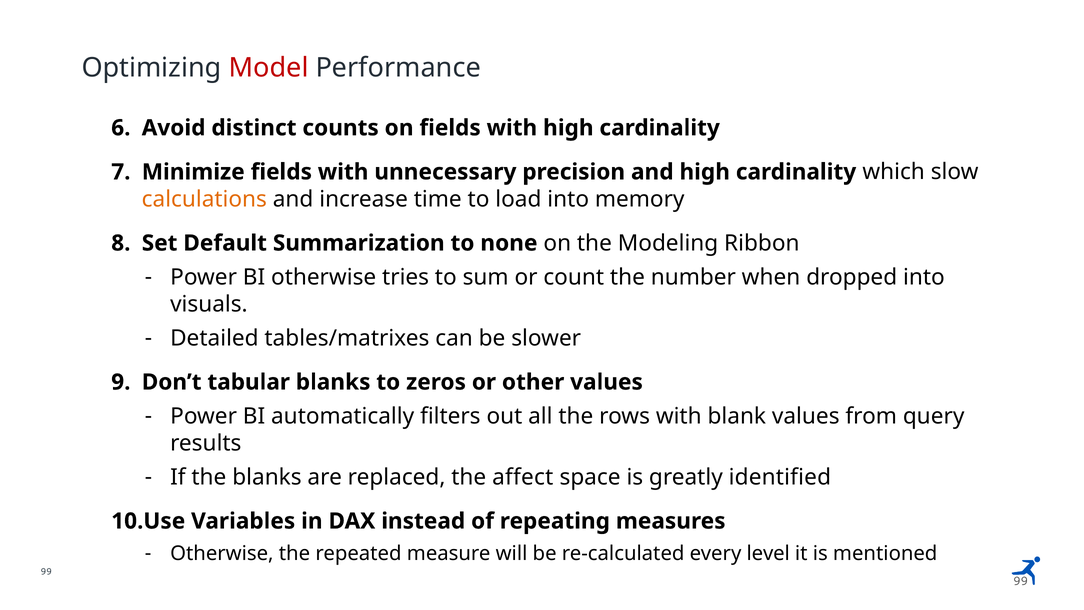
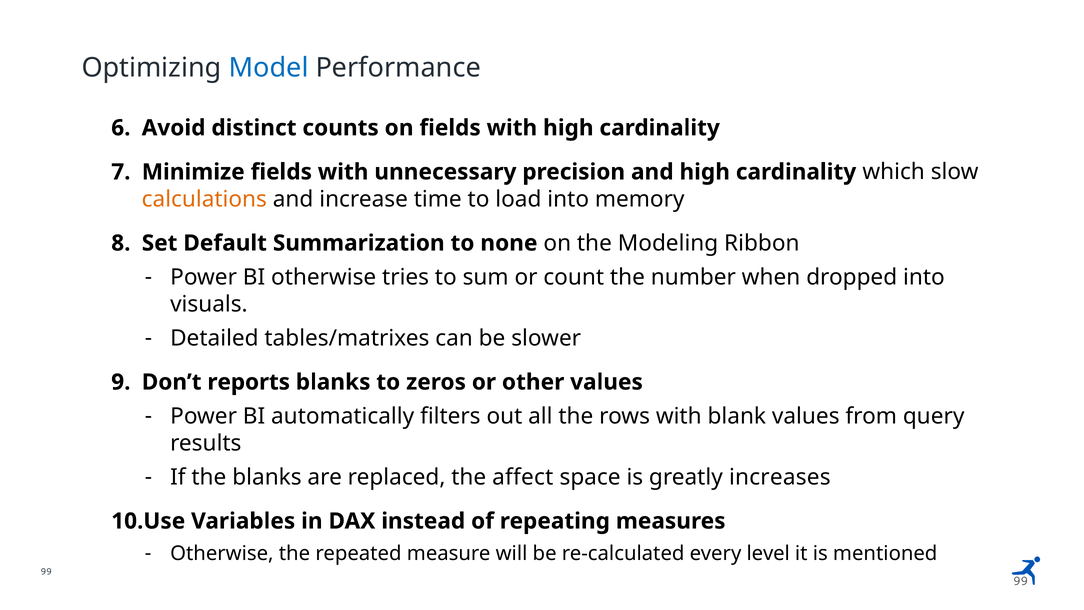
Model colour: red -> blue (269, 68)
tabular: tabular -> reports (249, 382)
identified: identified -> increases (780, 477)
